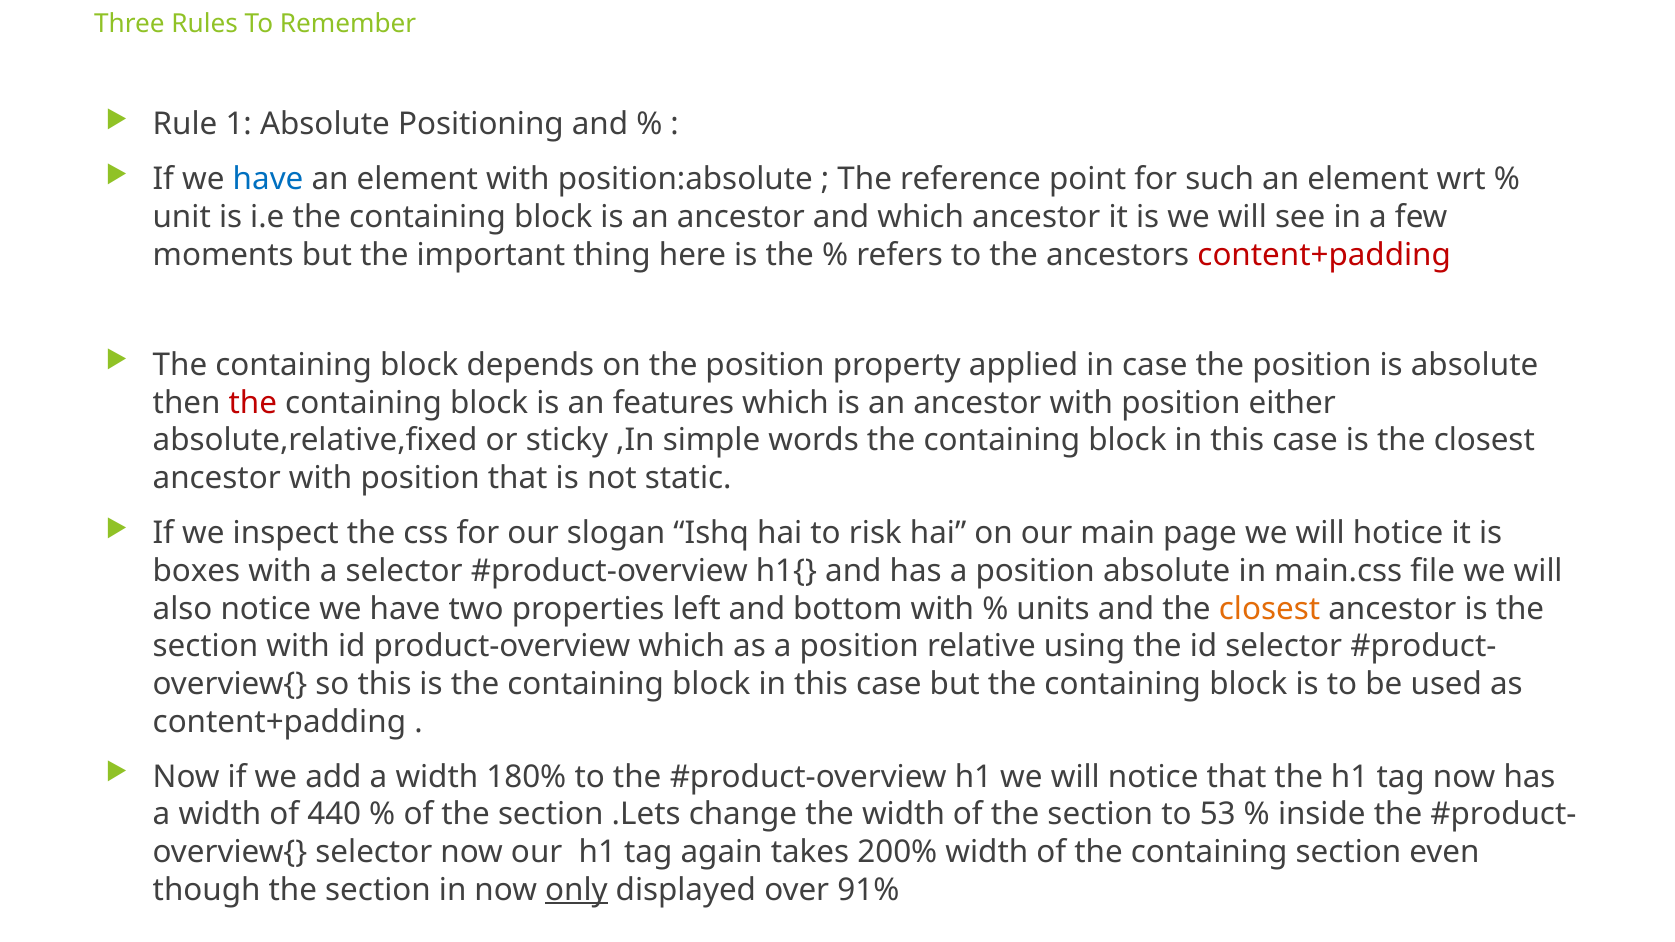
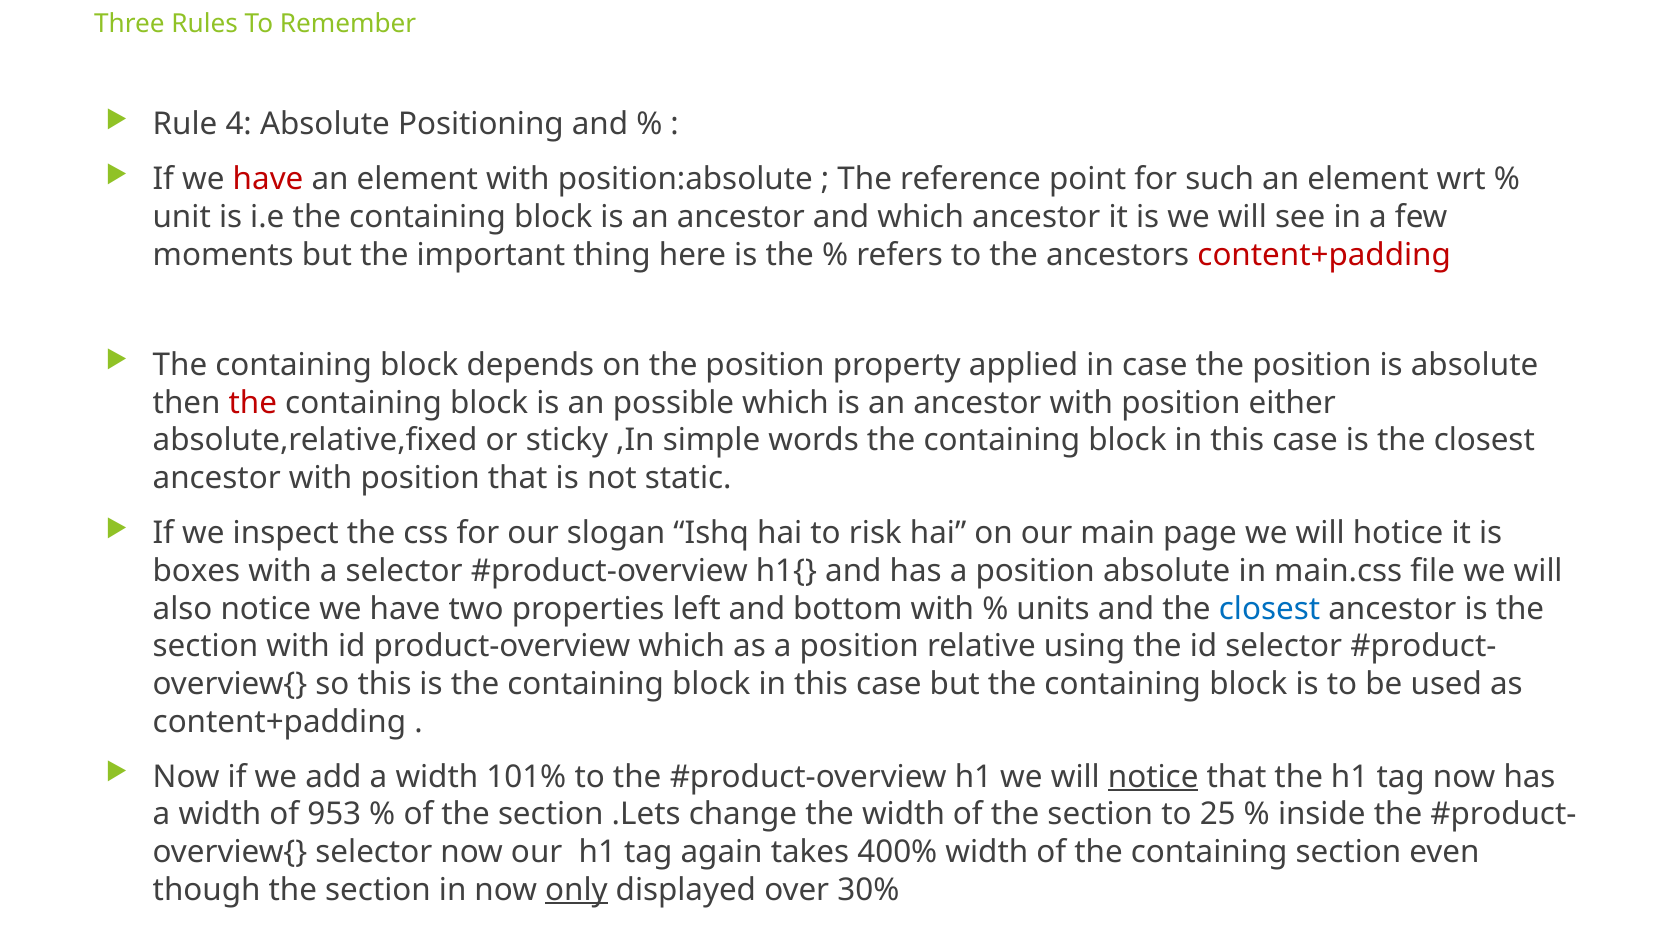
1: 1 -> 4 (239, 124)
have colour: blue -> red (268, 180)
features: features -> possible (673, 403)
closest colour: orange -> blue (1270, 609)
180%: 180% -> 101% (526, 777)
notice underline: none -> present (1153, 777)
440: 440 -> 953 (334, 815)
53: 53 -> 25 (1218, 815)
200%: 200% -> 400% (897, 852)
91%: 91% -> 30% (868, 890)
